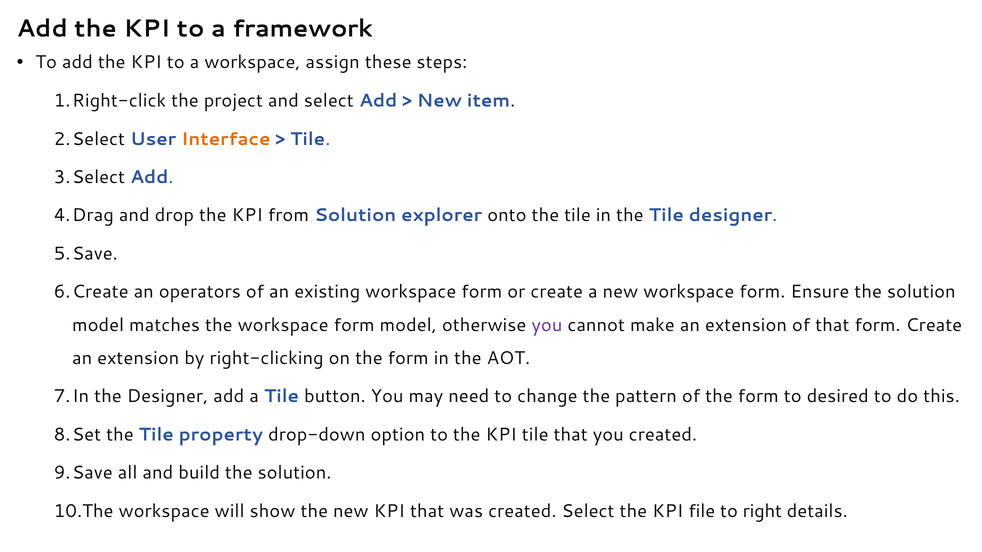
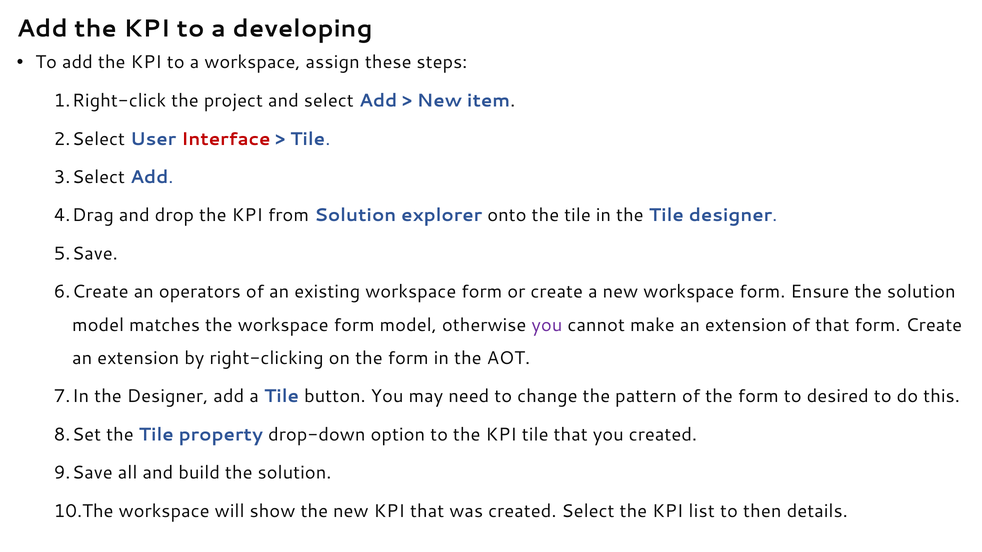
framework: framework -> developing (303, 29)
Interface colour: orange -> red (226, 139)
file: file -> list (702, 511)
right: right -> then (762, 511)
